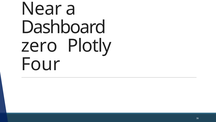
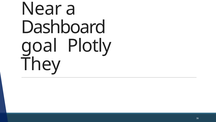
zero: zero -> goal (39, 46)
Four: Four -> They (41, 64)
